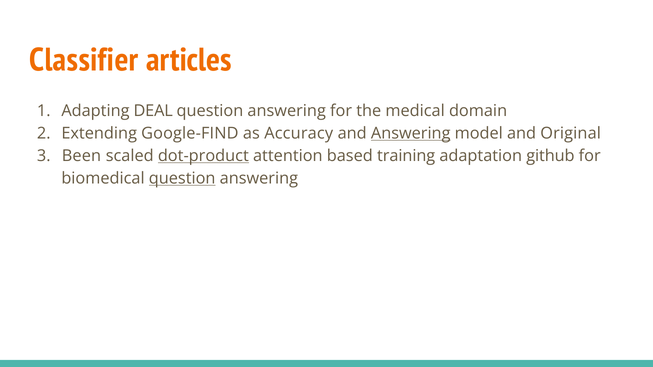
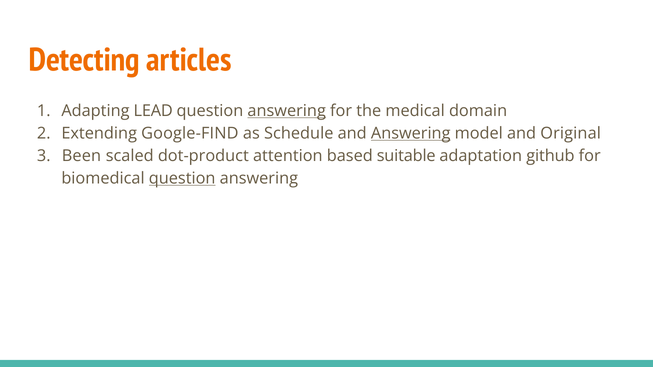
Classifier: Classifier -> Detecting (84, 60)
DEAL: DEAL -> LEAD (153, 111)
answering underline: none -> present (287, 111)
Accuracy: Accuracy -> Schedule (299, 133)
dot-product underline: present -> none (203, 156)
training: training -> suitable (406, 156)
